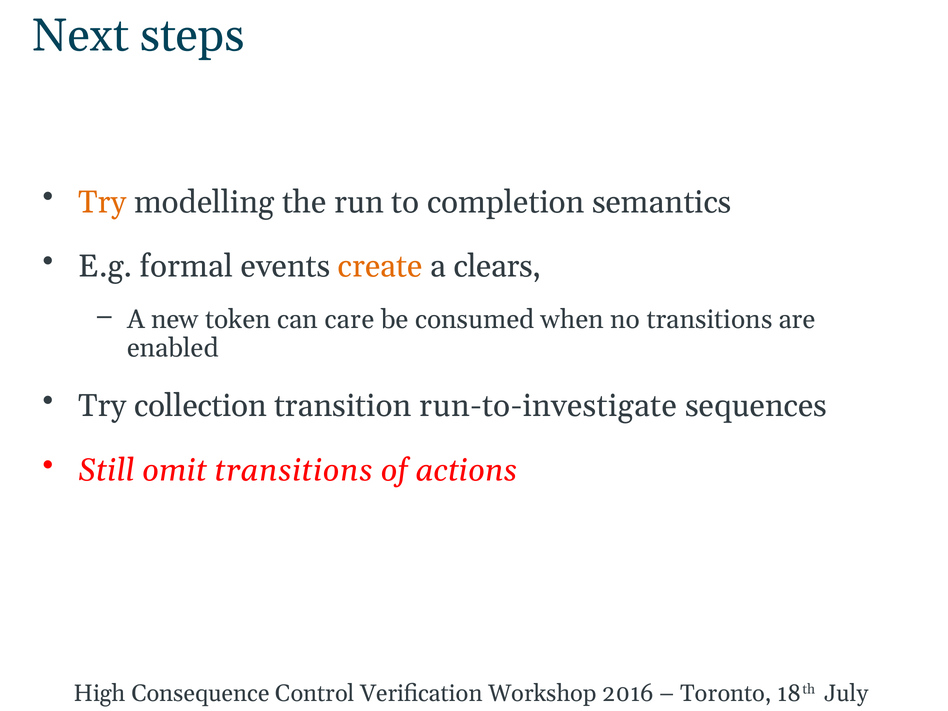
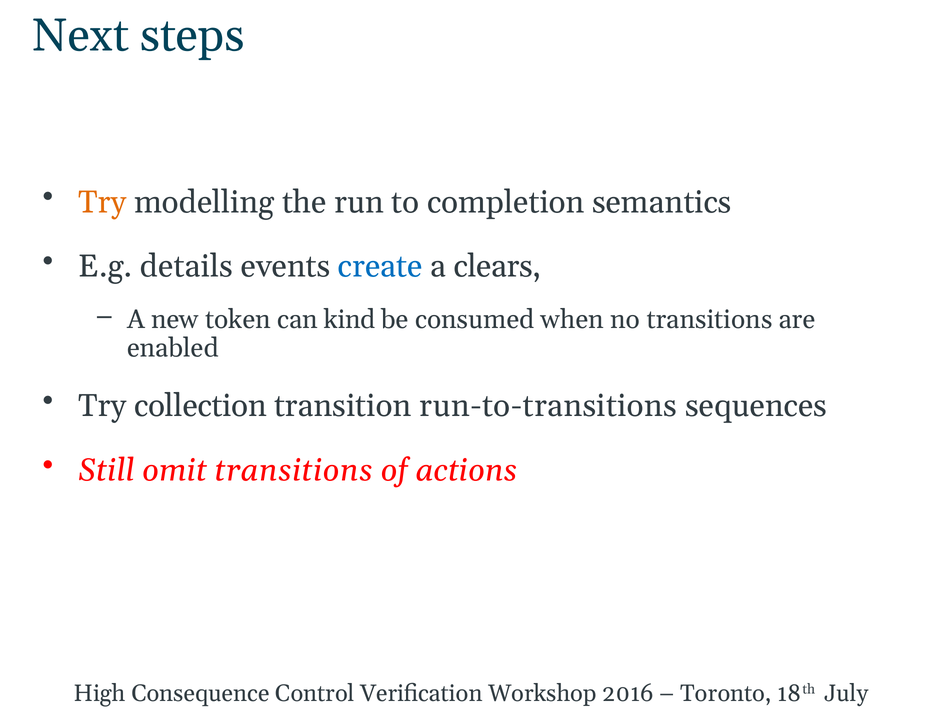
formal: formal -> details (186, 266)
create colour: orange -> blue (380, 266)
care: care -> kind (350, 320)
run-to-investigate: run-to-investigate -> run-to-transitions (548, 406)
